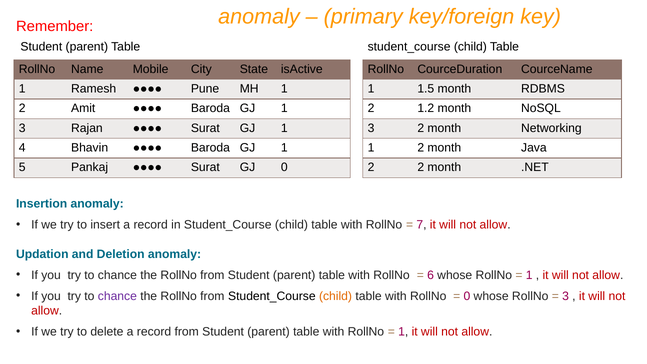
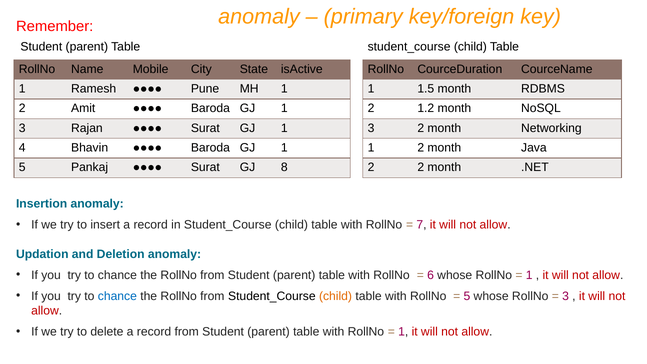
GJ 0: 0 -> 8 (284, 167)
chance colour: purple -> blue (117, 296)
0: 0 -> 5 (467, 296)
